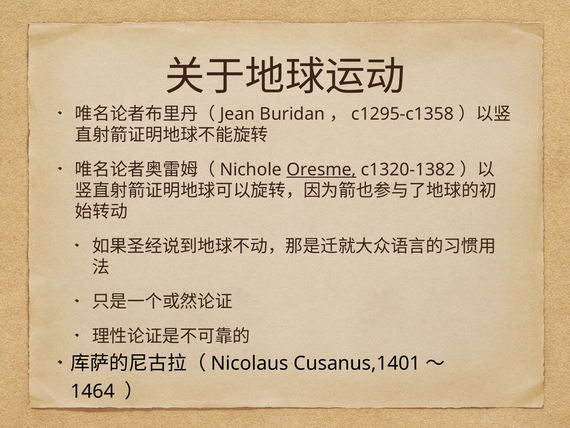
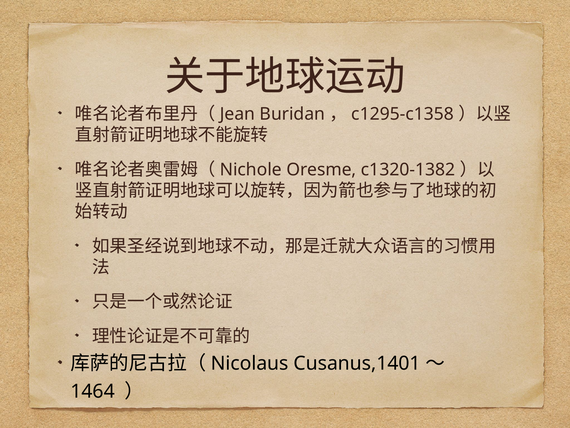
Oresme underline: present -> none (321, 169)
